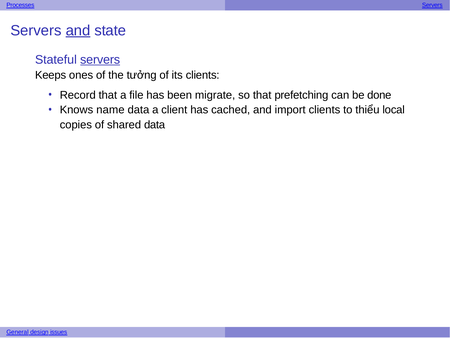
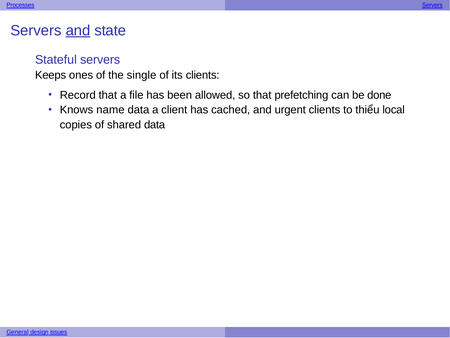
servers underline: present -> none (100, 60)
tưởng: tưởng -> single (142, 75)
migrate: migrate -> allowed (215, 95)
import: import -> urgent (290, 110)
